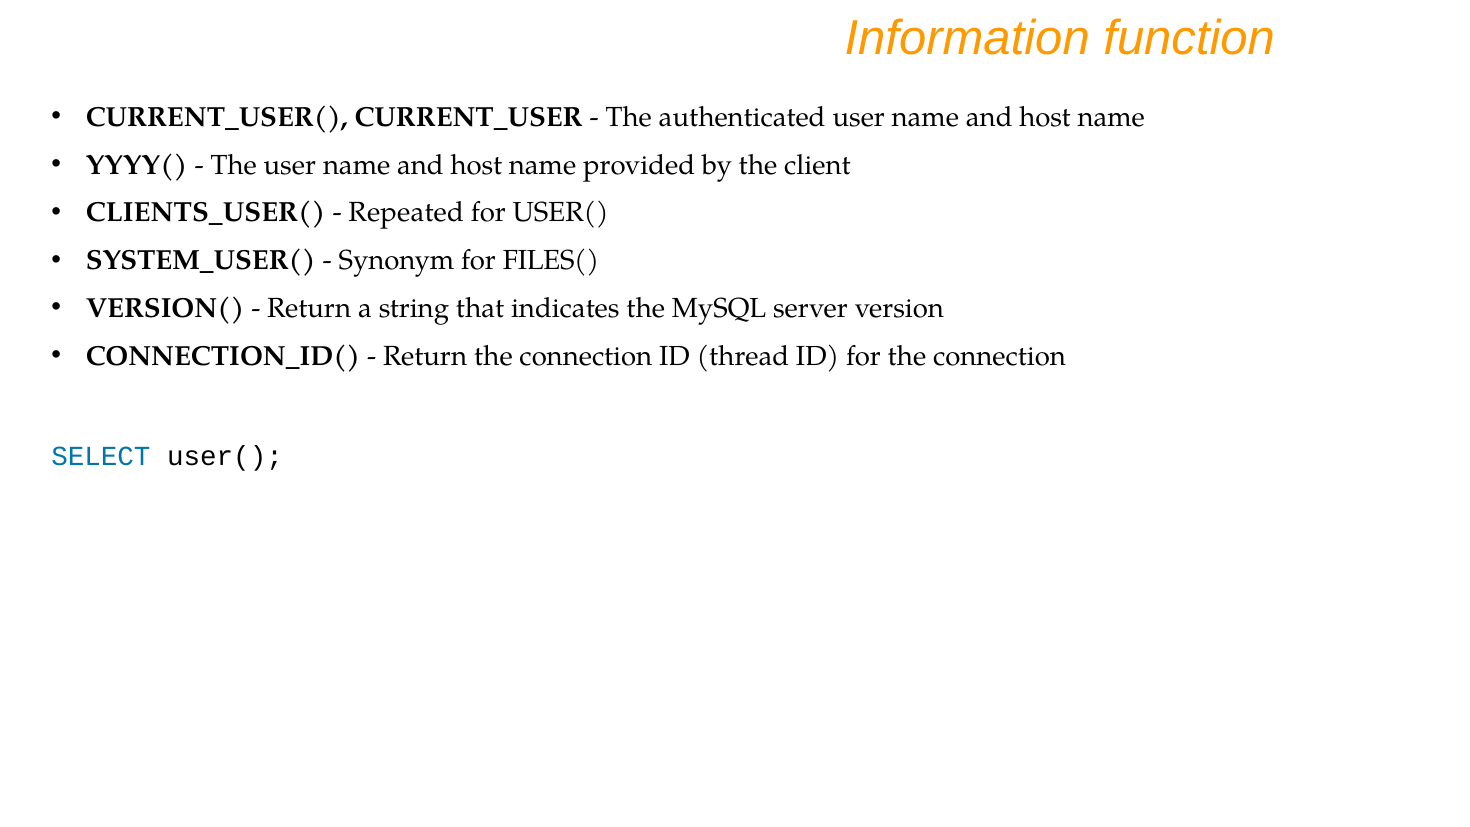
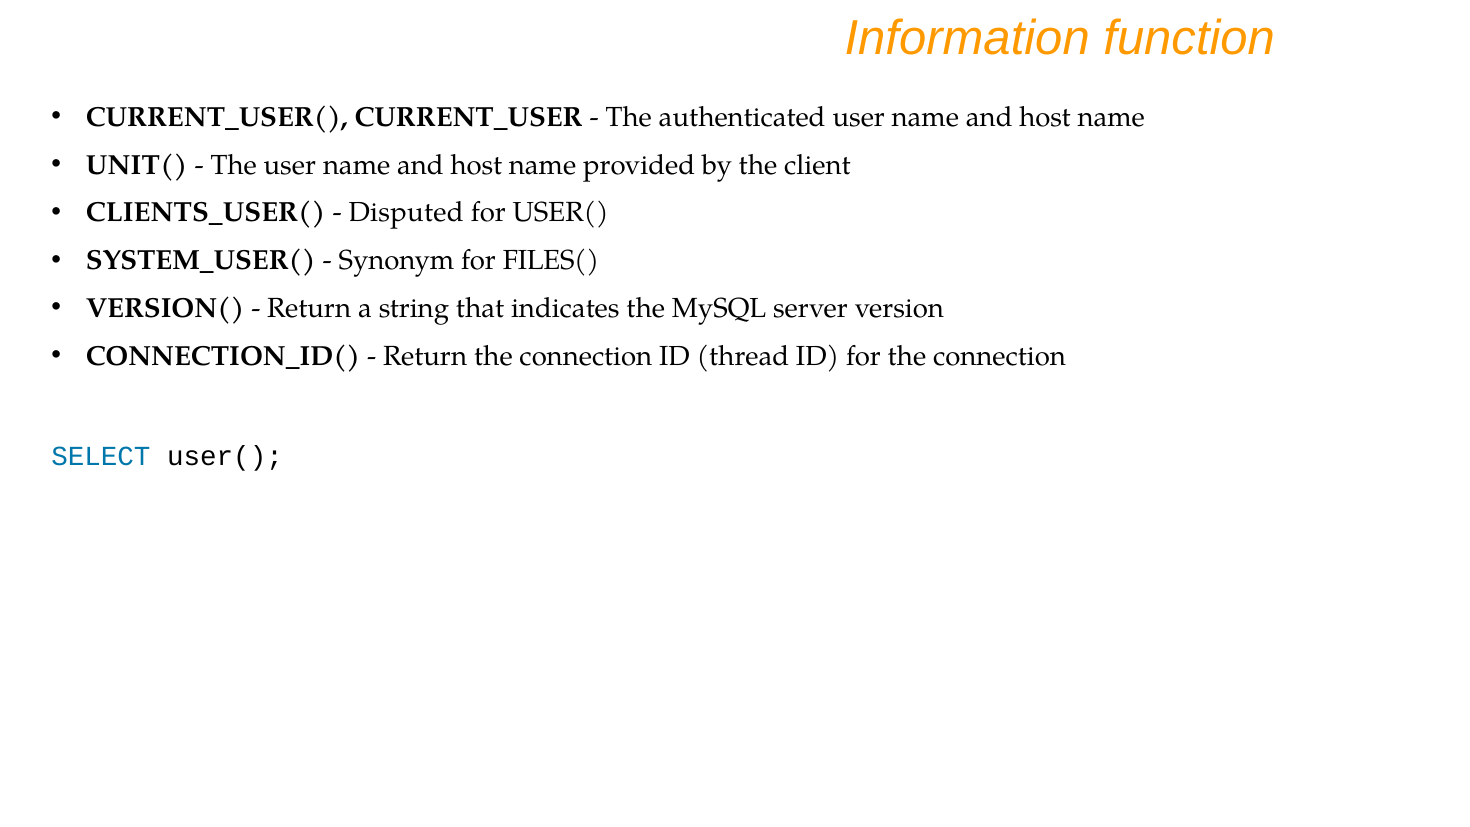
YYYY(: YYYY( -> UNIT( (137, 165)
Repeated: Repeated -> Disputed (406, 213)
